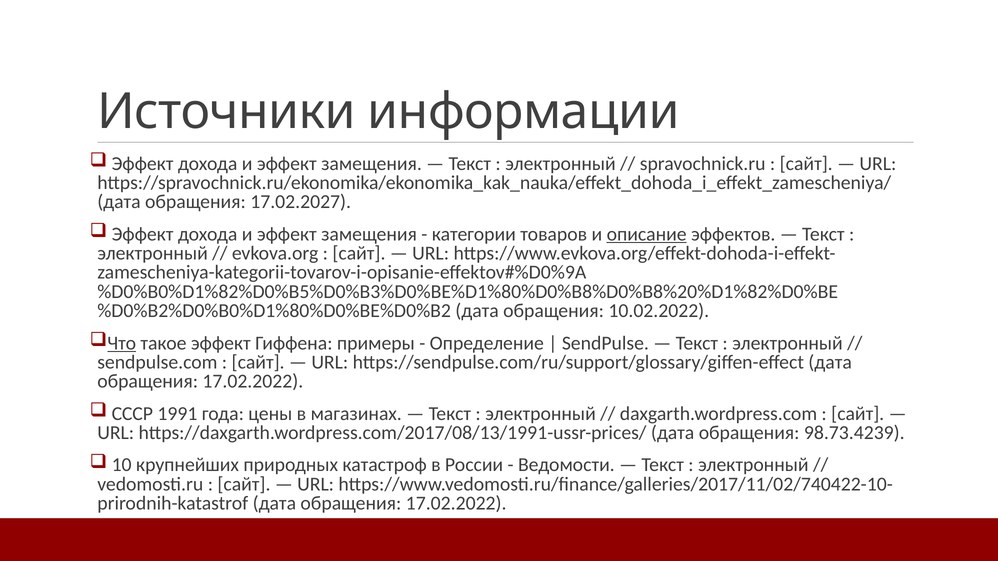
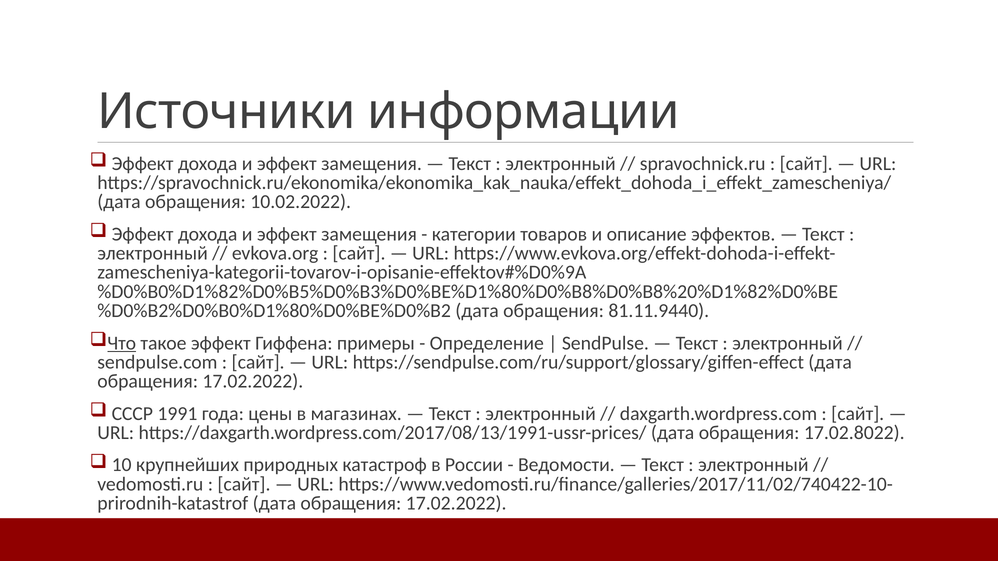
17.02.2027: 17.02.2027 -> 10.02.2022 (301, 202)
описание underline: present -> none (647, 234)
10.02.2022: 10.02.2022 -> 81.11.9440 (659, 311)
98.73.4239: 98.73.4239 -> 17.02.8022 (854, 433)
